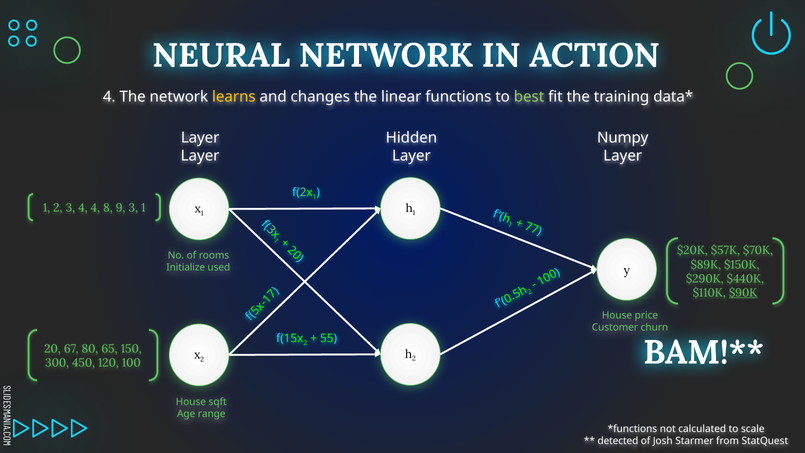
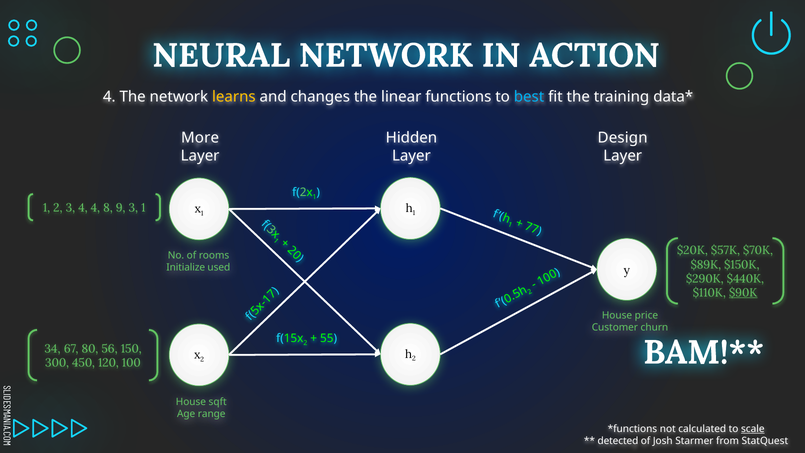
best colour: light green -> light blue (529, 97)
Layer: Layer -> More (200, 138)
Numpy: Numpy -> Design (623, 138)
20: 20 -> 34 (52, 349)
65: 65 -> 56 (110, 349)
scale underline: none -> present (753, 429)
